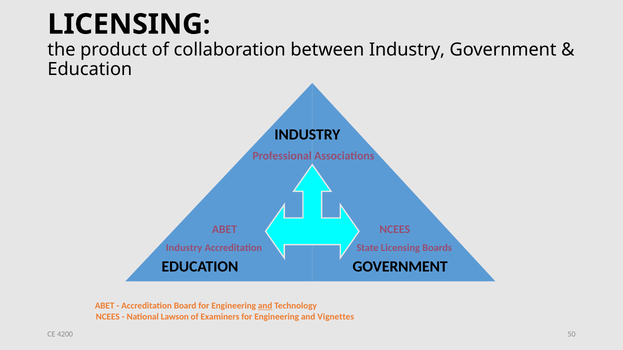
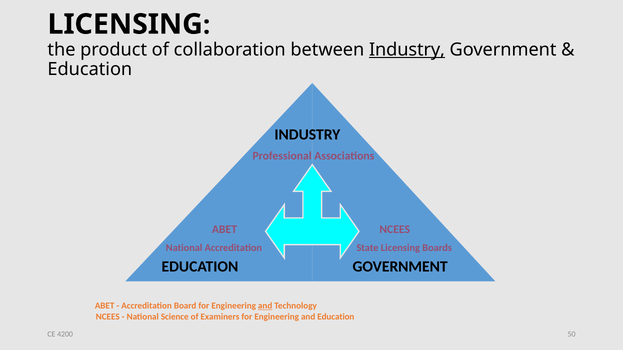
Industry underline: none -> present (407, 50)
Industry: Industry -> National (184, 248)
Lawson: Lawson -> Science (175, 317)
and Vignettes: Vignettes -> Education (336, 317)
